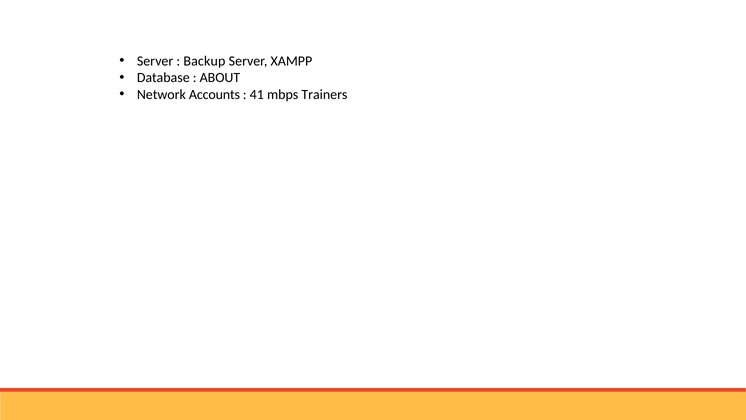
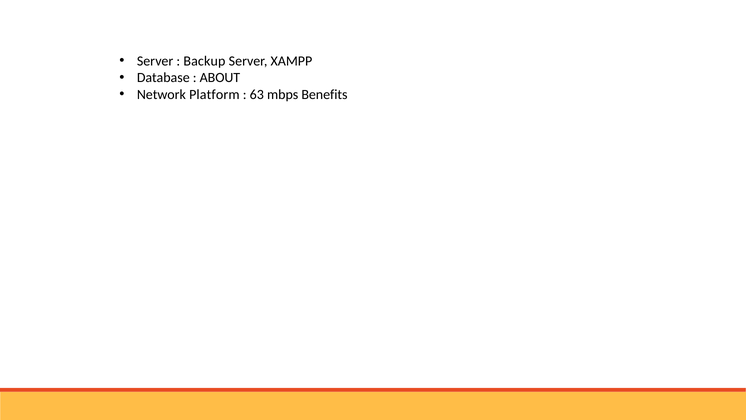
Accounts: Accounts -> Platform (214, 94)
41: 41 -> 63 (257, 94)
Trainers: Trainers -> Benefits (324, 94)
